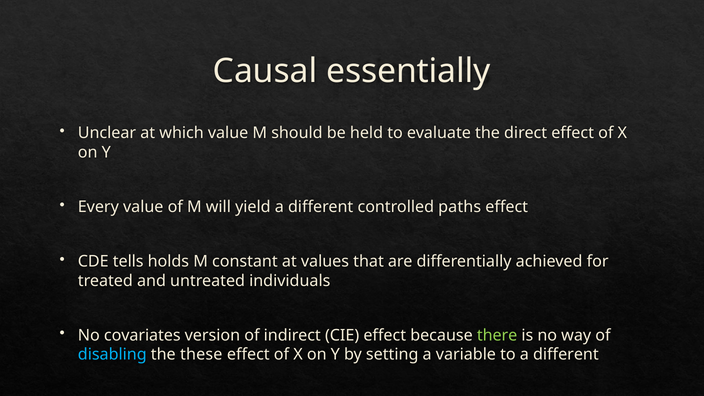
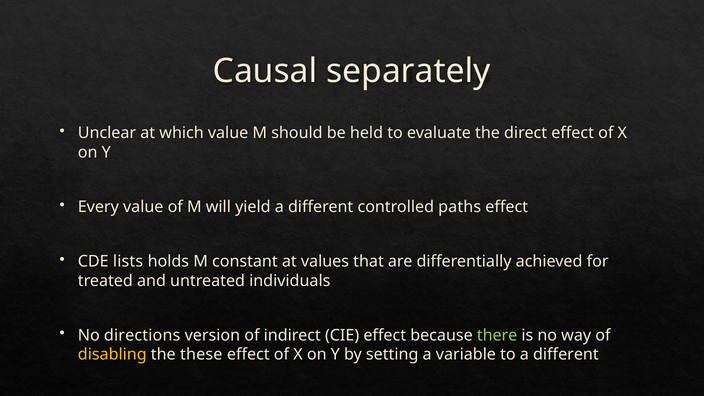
essentially: essentially -> separately (408, 71)
tells: tells -> lists (128, 262)
covariates: covariates -> directions (142, 335)
disabling colour: light blue -> yellow (112, 355)
